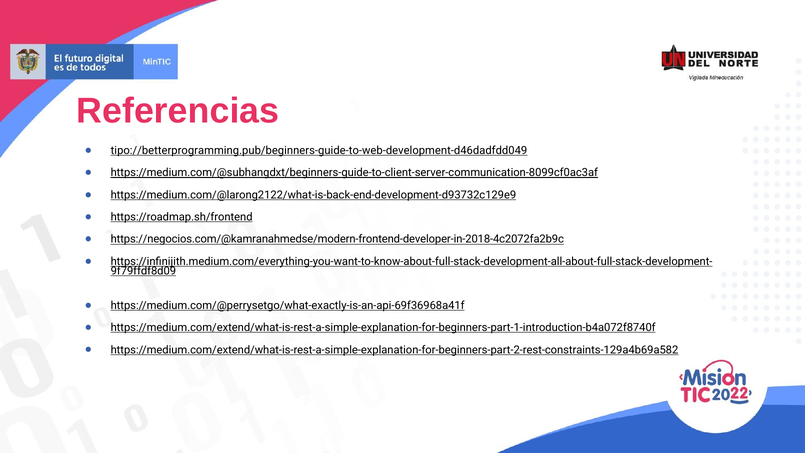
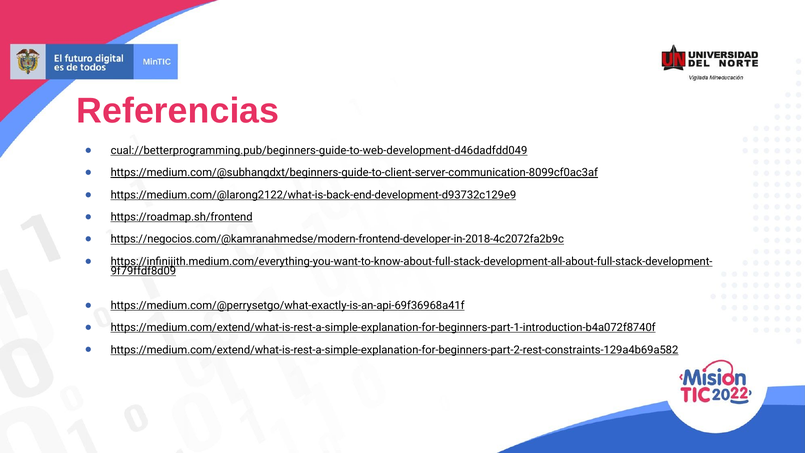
tipo://betterprogramming.pub/beginners-guide-to-web-development-d46dadfdd049: tipo://betterprogramming.pub/beginners-guide-to-web-development-d46dadfdd049 -> cual://betterprogramming.pub/beginners-guide-to-web-development-d46dadfdd049 (319, 150)
